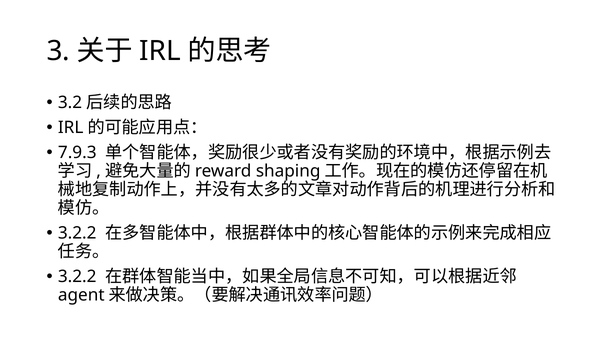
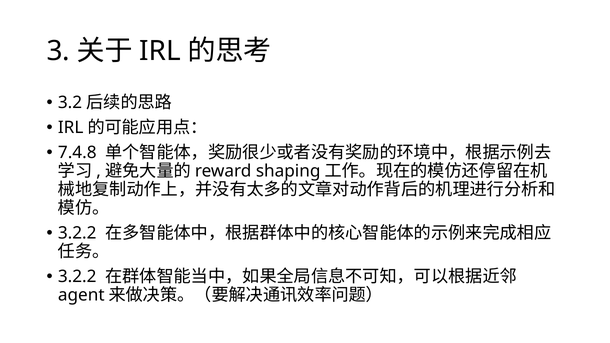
7.9.3: 7.9.3 -> 7.4.8 (77, 153)
